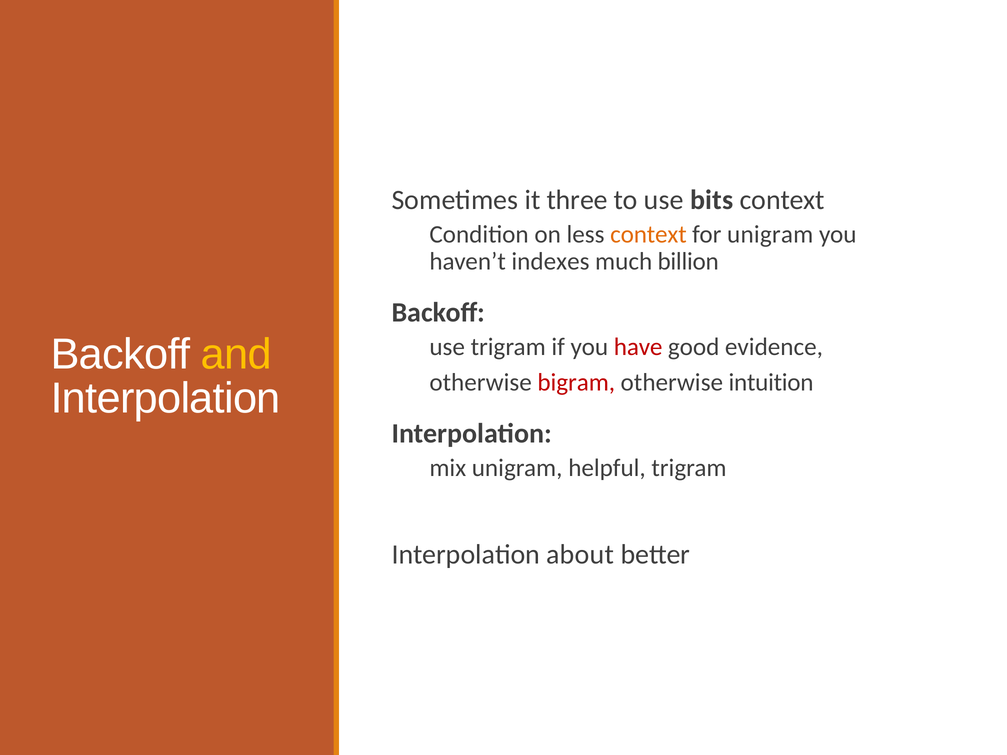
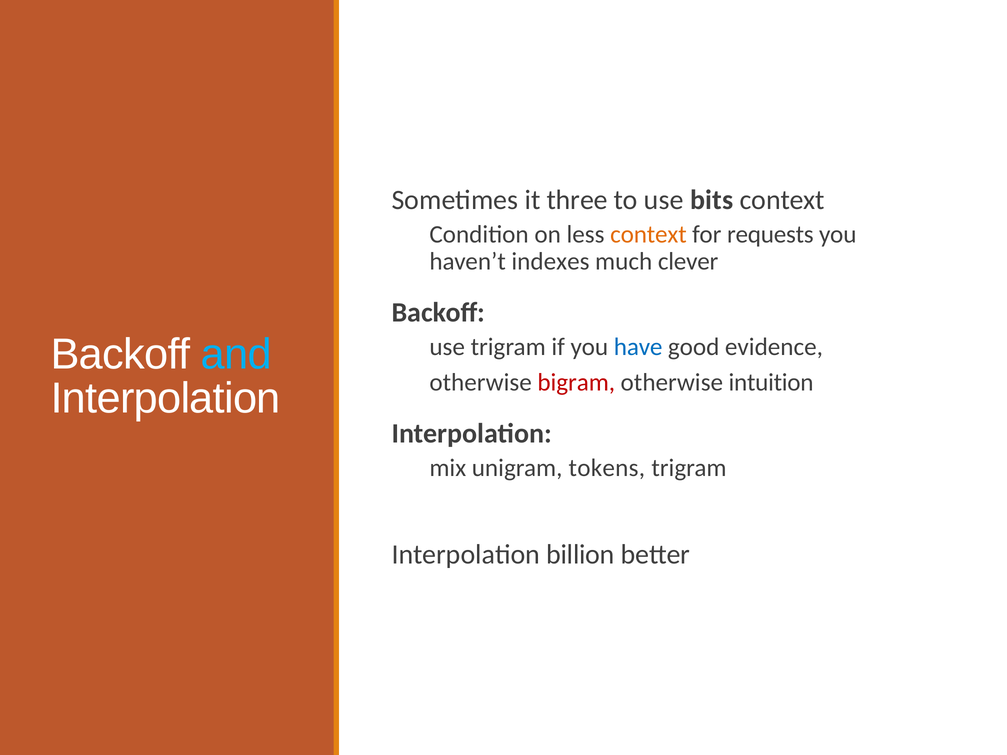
for unigram: unigram -> requests (770, 234)
billion: billion -> clever (688, 262)
and colour: yellow -> light blue (236, 354)
have colour: red -> blue (638, 347)
helpful: helpful -> tokens (607, 468)
about: about -> billion (580, 555)
